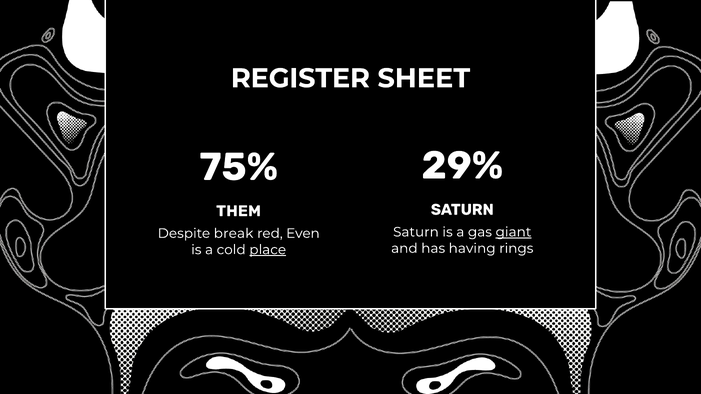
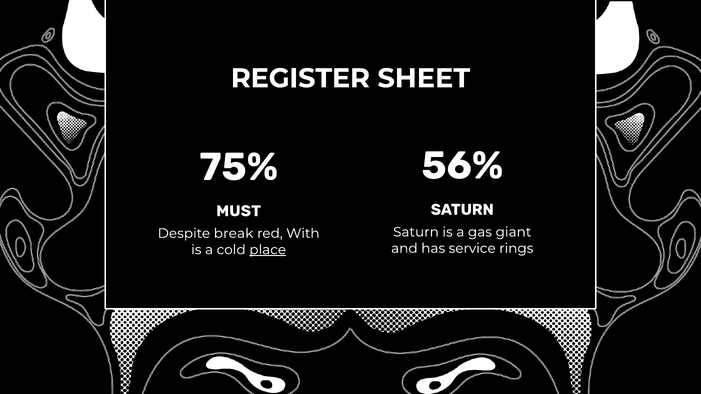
29%: 29% -> 56% (462, 166)
THEM: THEM -> MUST (239, 211)
giant underline: present -> none (513, 232)
Even: Even -> With (303, 234)
having: having -> service (472, 249)
